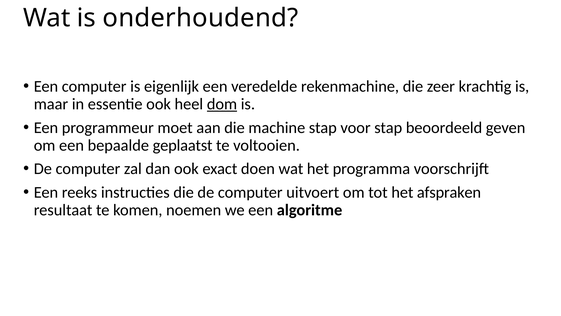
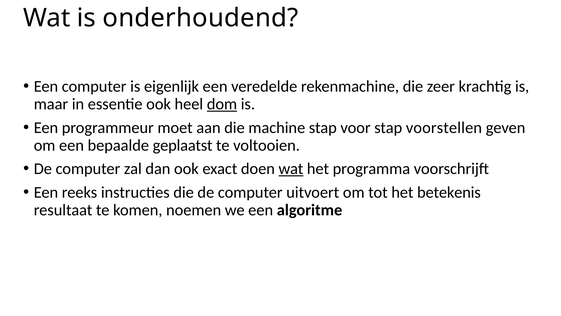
beoordeeld: beoordeeld -> voorstellen (444, 128)
wat underline: none -> present (291, 169)
afspraken: afspraken -> betekenis (449, 192)
